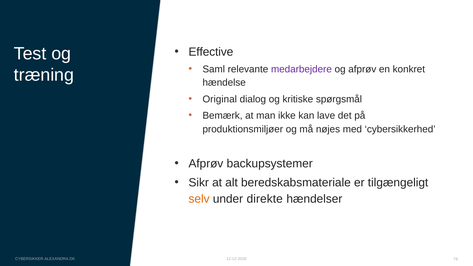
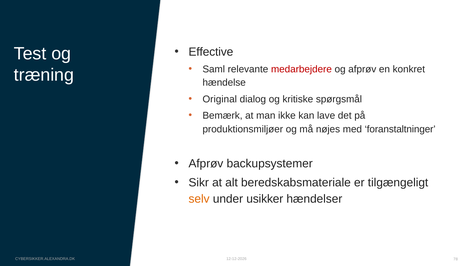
medarbejdere colour: purple -> red (301, 69)
cybersikkerhed: cybersikkerhed -> foranstaltninger (400, 129)
direkte: direkte -> usikker (265, 199)
